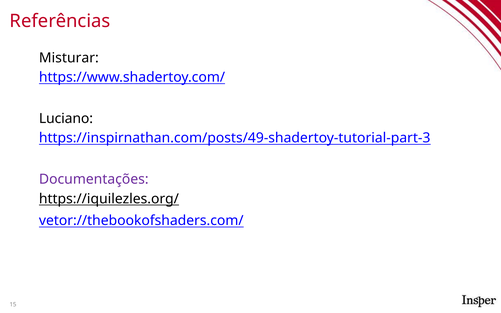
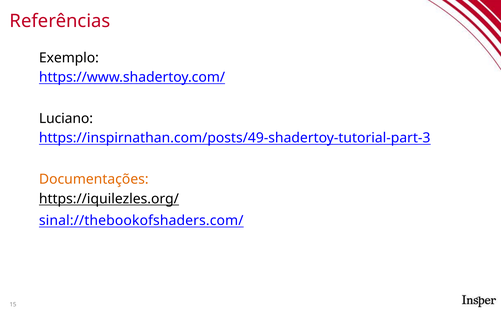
Misturar: Misturar -> Exemplo (69, 58)
Documentações colour: purple -> orange (94, 179)
vetor://thebookofshaders.com/: vetor://thebookofshaders.com/ -> sinal://thebookofshaders.com/ (141, 221)
